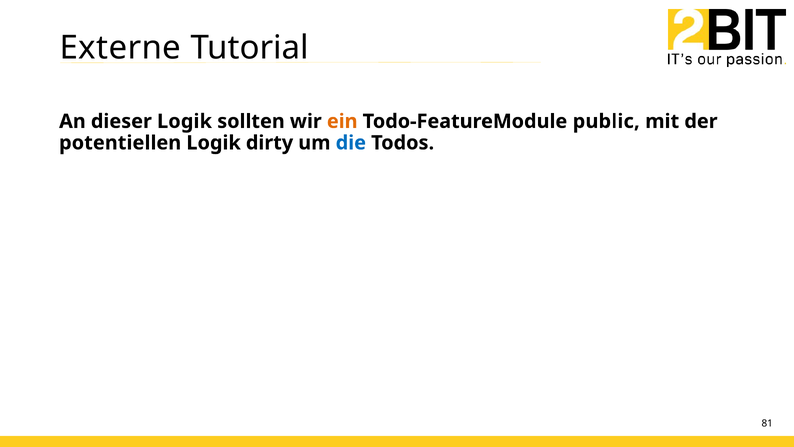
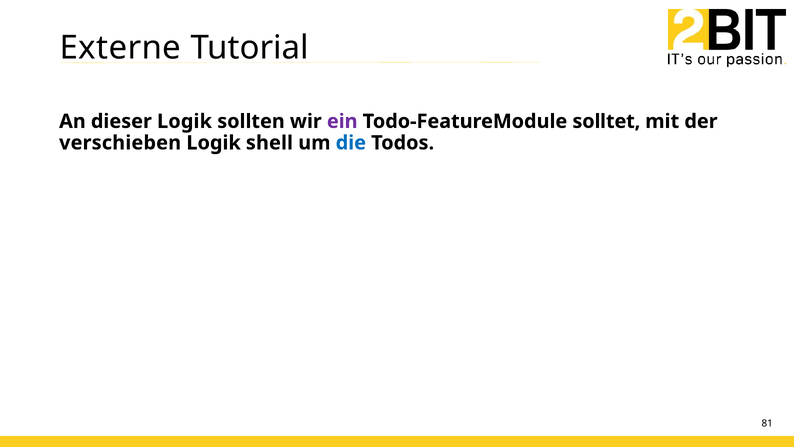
ein colour: orange -> purple (342, 121)
public: public -> solltet (606, 121)
potentiellen: potentiellen -> verschieben (120, 143)
dirty: dirty -> shell (269, 143)
